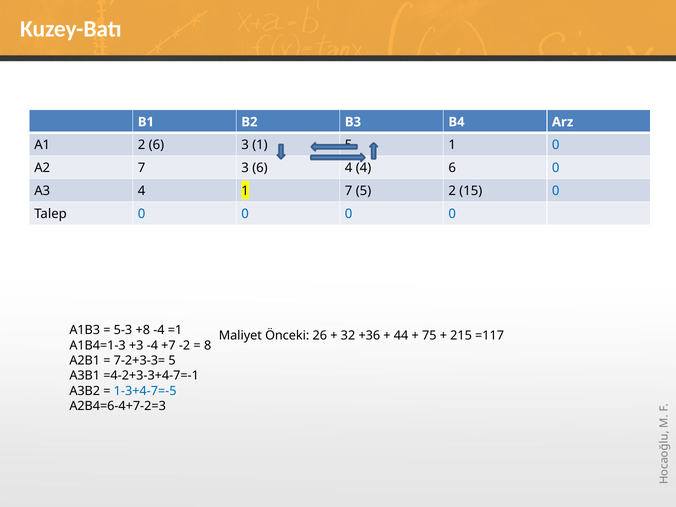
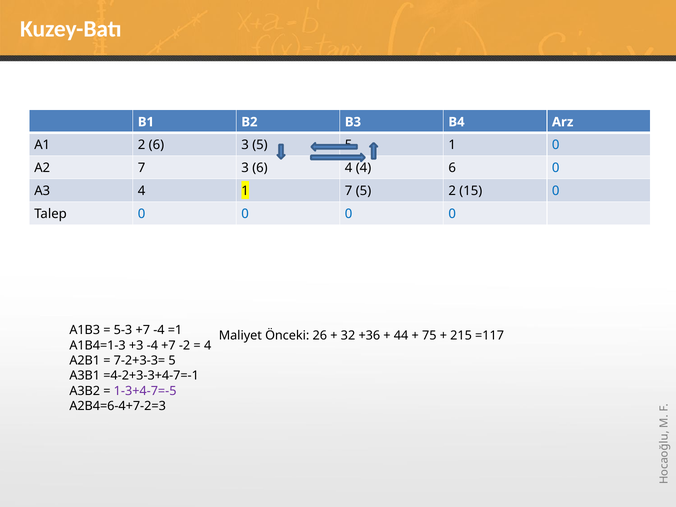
3 1: 1 -> 5 (260, 145)
5-3 +8: +8 -> +7 (143, 330)
8: 8 -> 4 (208, 345)
1-3+4-7=-5 colour: blue -> purple (145, 391)
